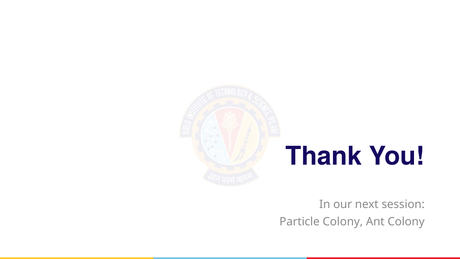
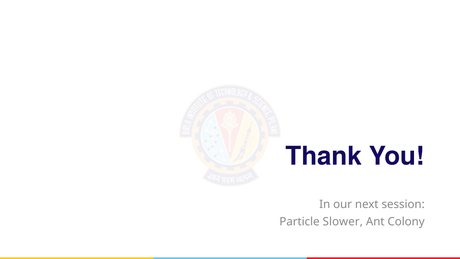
Particle Colony: Colony -> Slower (343, 221)
